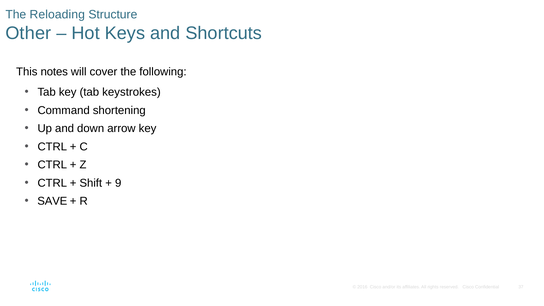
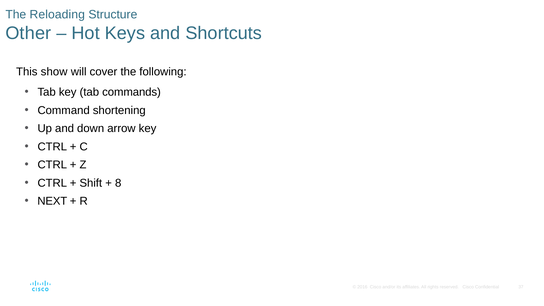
notes: notes -> show (54, 72)
keystrokes: keystrokes -> commands (132, 92)
9: 9 -> 8 (118, 183)
SAVE: SAVE -> NEXT (52, 201)
